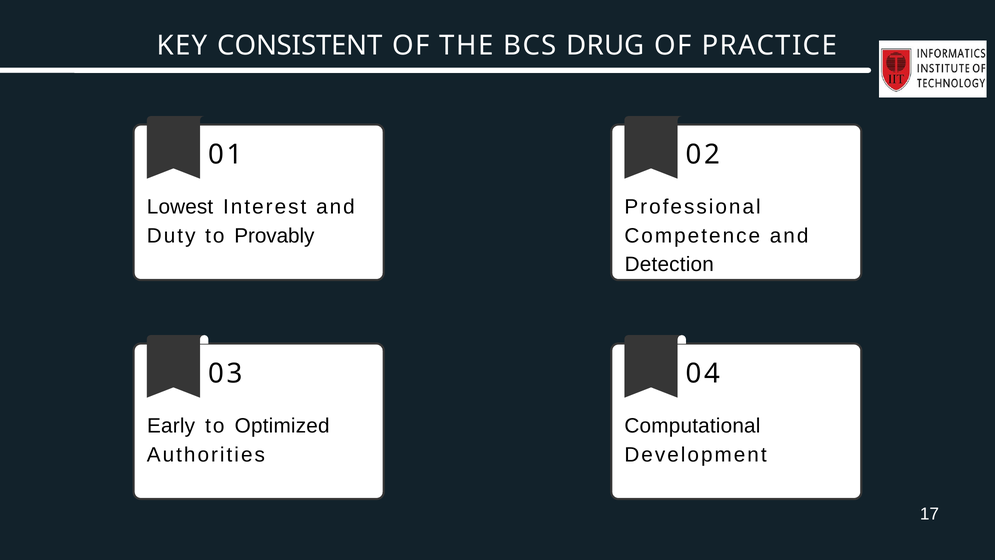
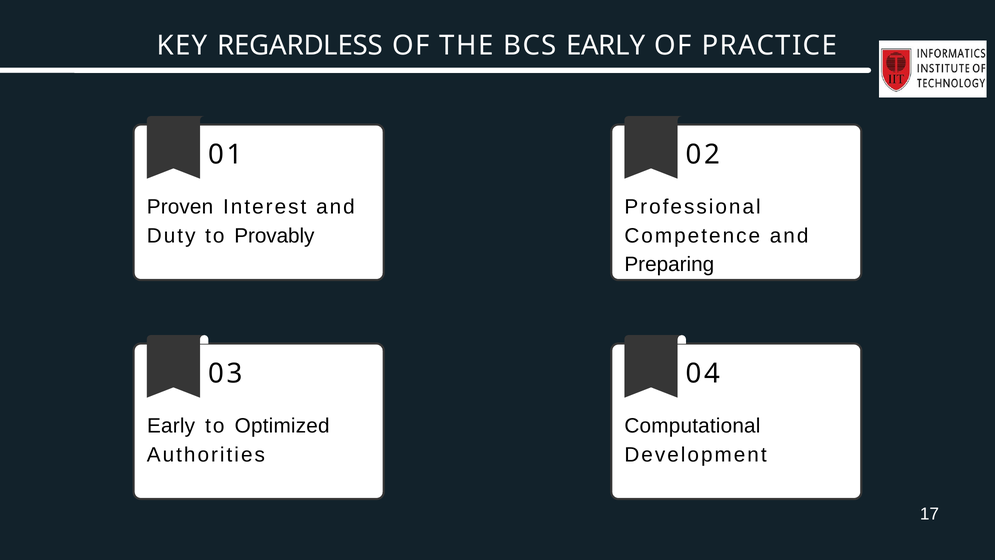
CONSISTENT: CONSISTENT -> REGARDLESS (300, 46)
BCS DRUG: DRUG -> EARLY (606, 46)
Lowest: Lowest -> Proven (180, 207)
Detection: Detection -> Preparing (669, 264)
